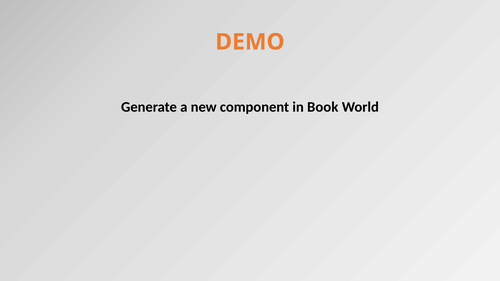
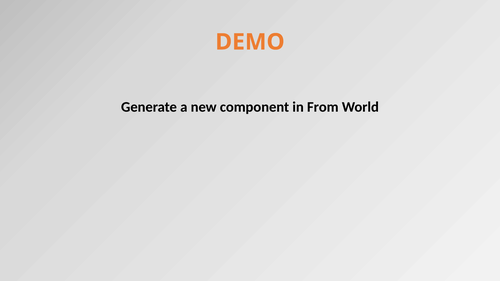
Book: Book -> From (323, 107)
